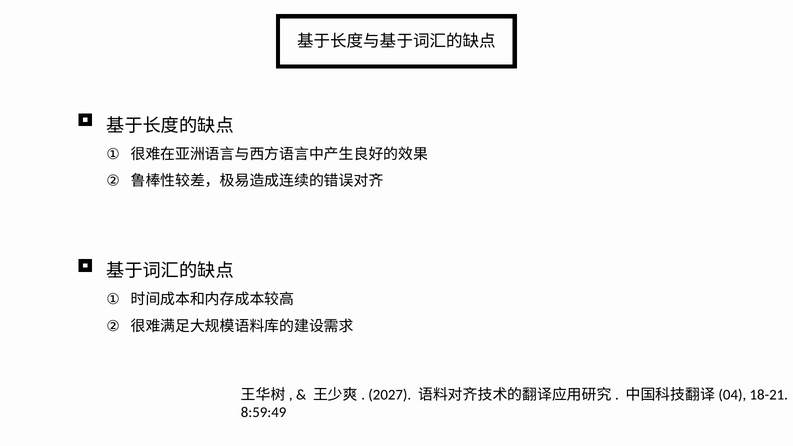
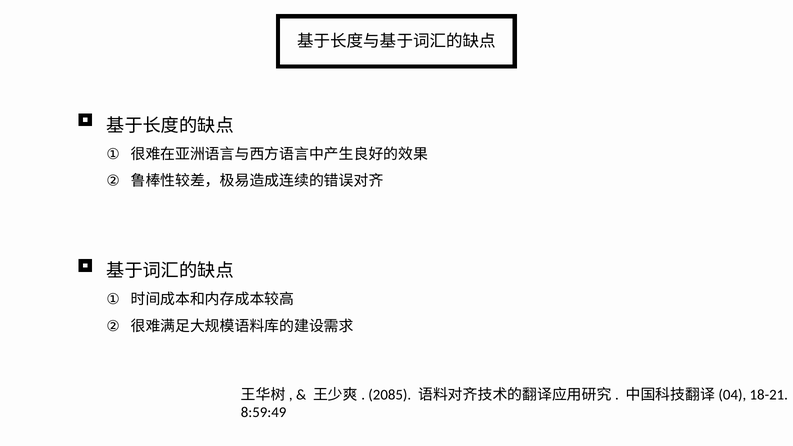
2027: 2027 -> 2085 (390, 395)
